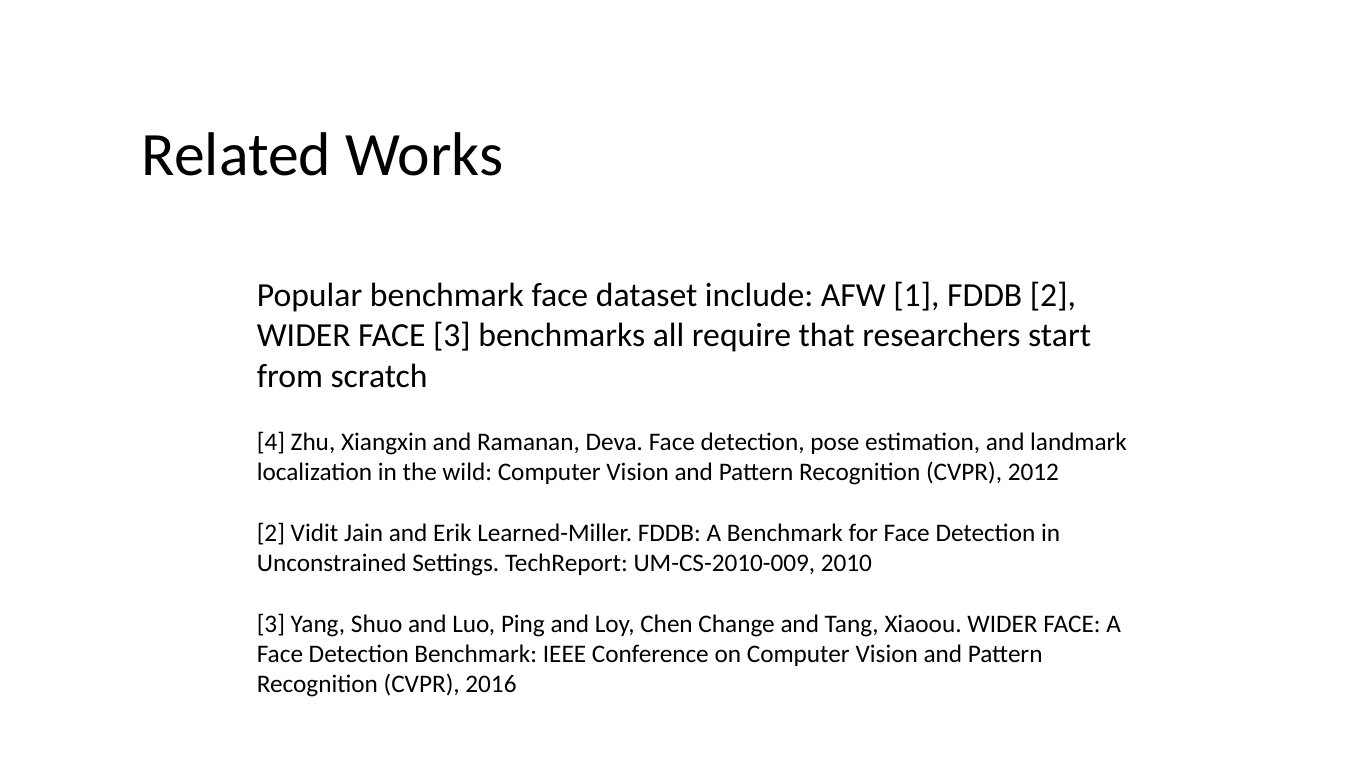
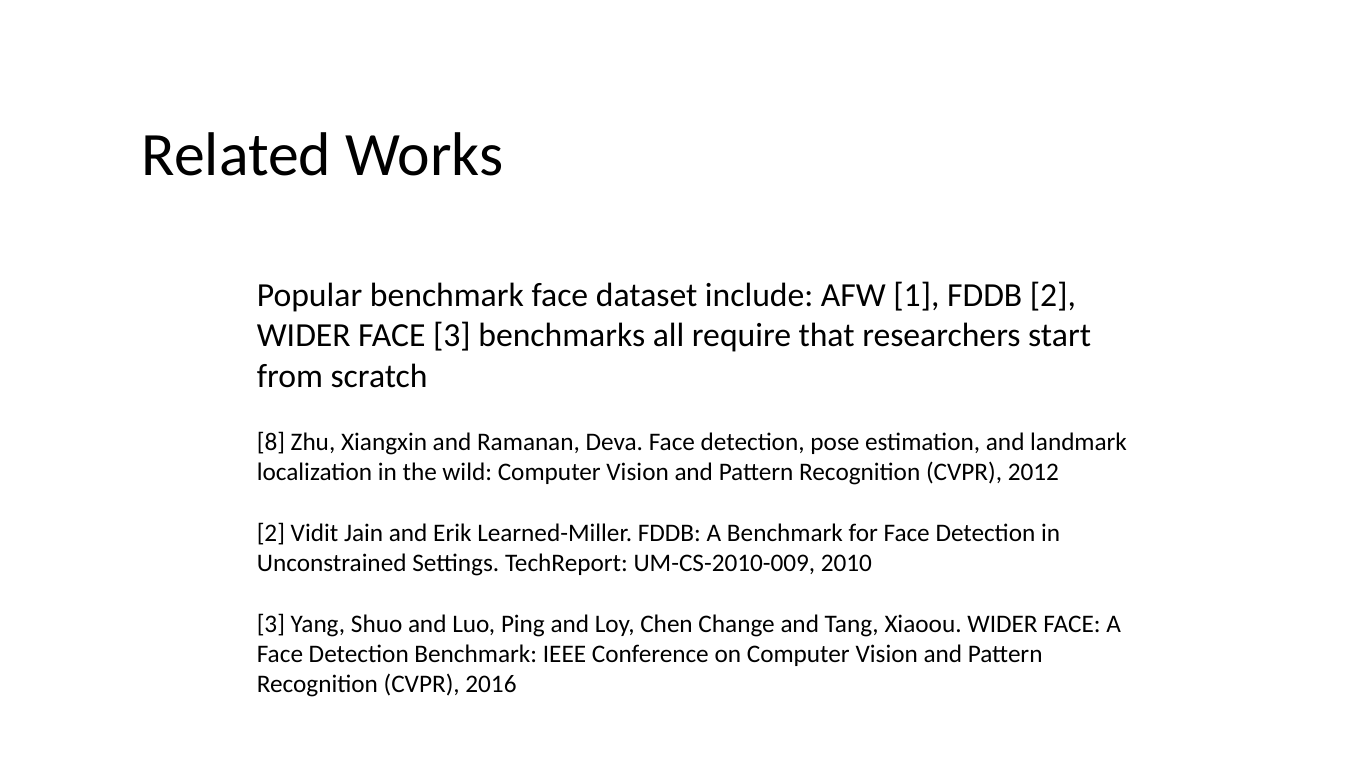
4: 4 -> 8 (271, 443)
